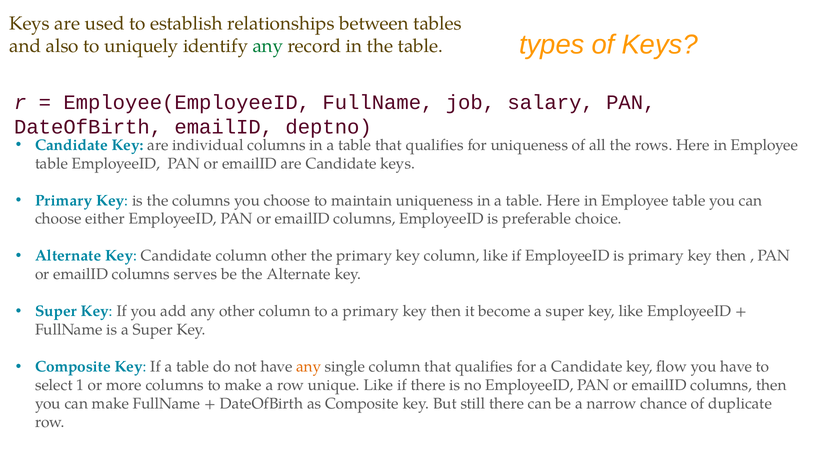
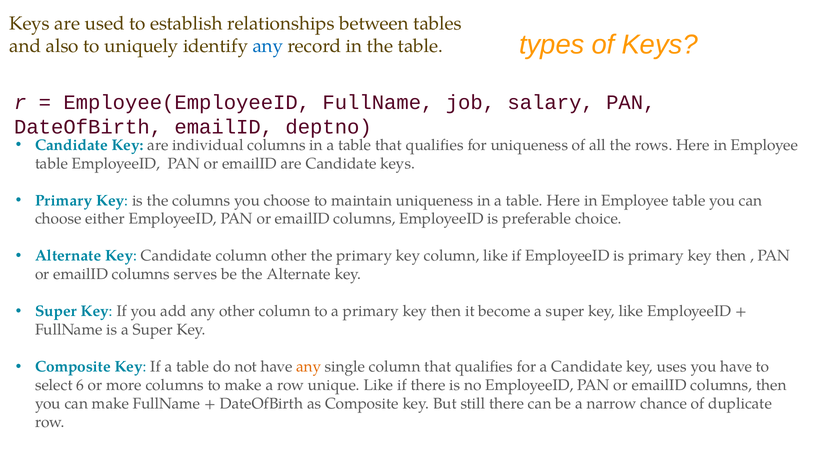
any colour: green -> blue (268, 46)
flow: flow -> uses (672, 367)
1: 1 -> 6 (80, 386)
